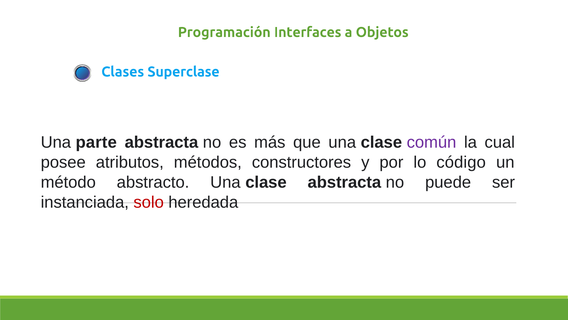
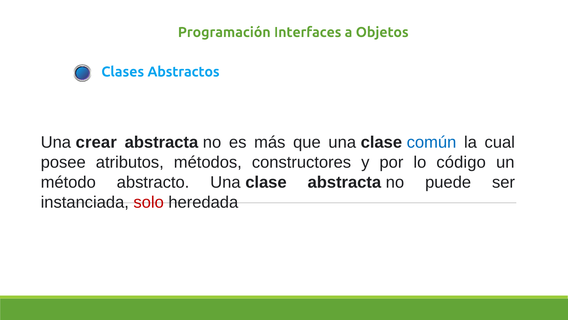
Superclase: Superclase -> Abstractos (184, 72)
parte: parte -> crear (96, 142)
común colour: purple -> blue (432, 142)
